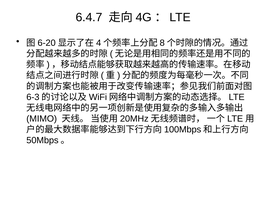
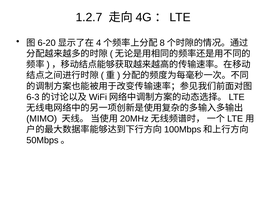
6.4.7: 6.4.7 -> 1.2.7 (89, 17)
